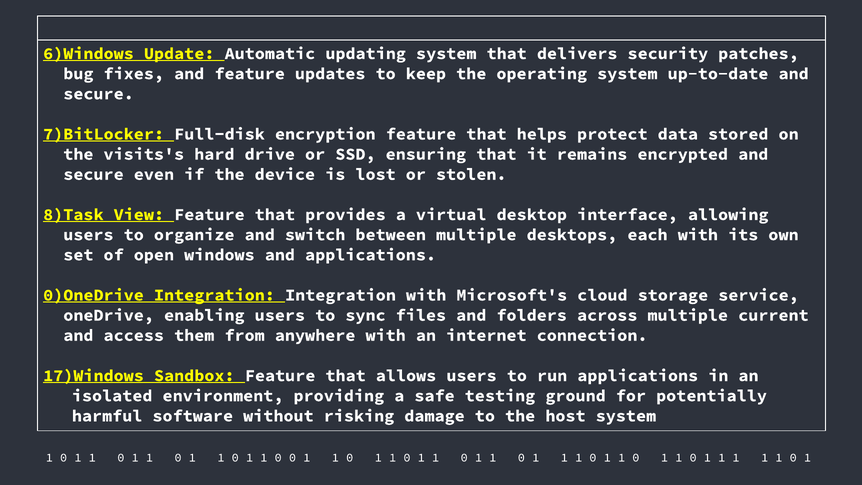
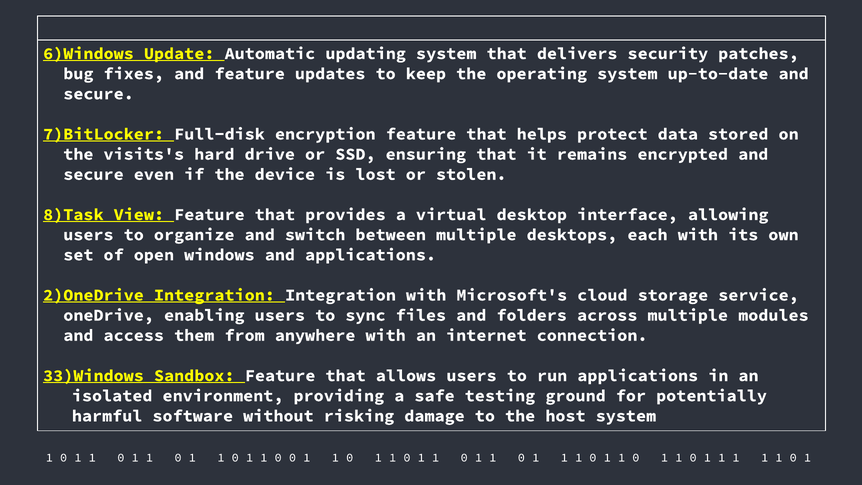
0)OneDrive: 0)OneDrive -> 2)OneDrive (93, 295)
current: current -> modules (773, 315)
17)Windows: 17)Windows -> 33)Windows (93, 376)
